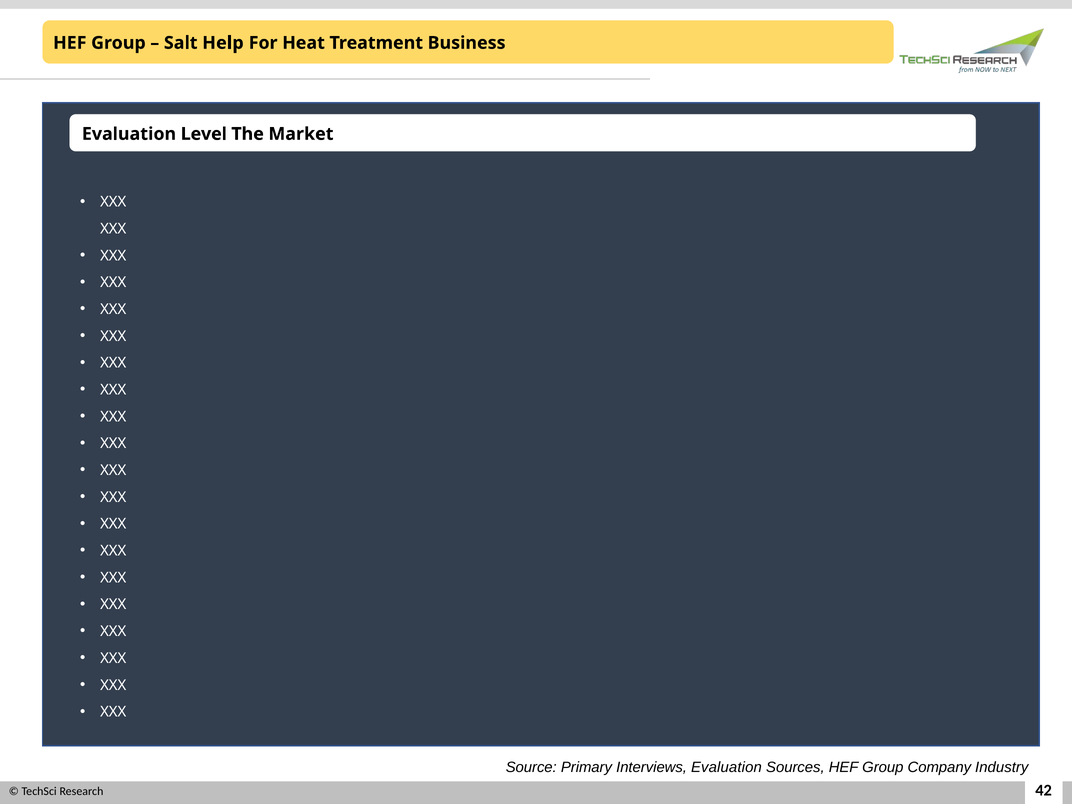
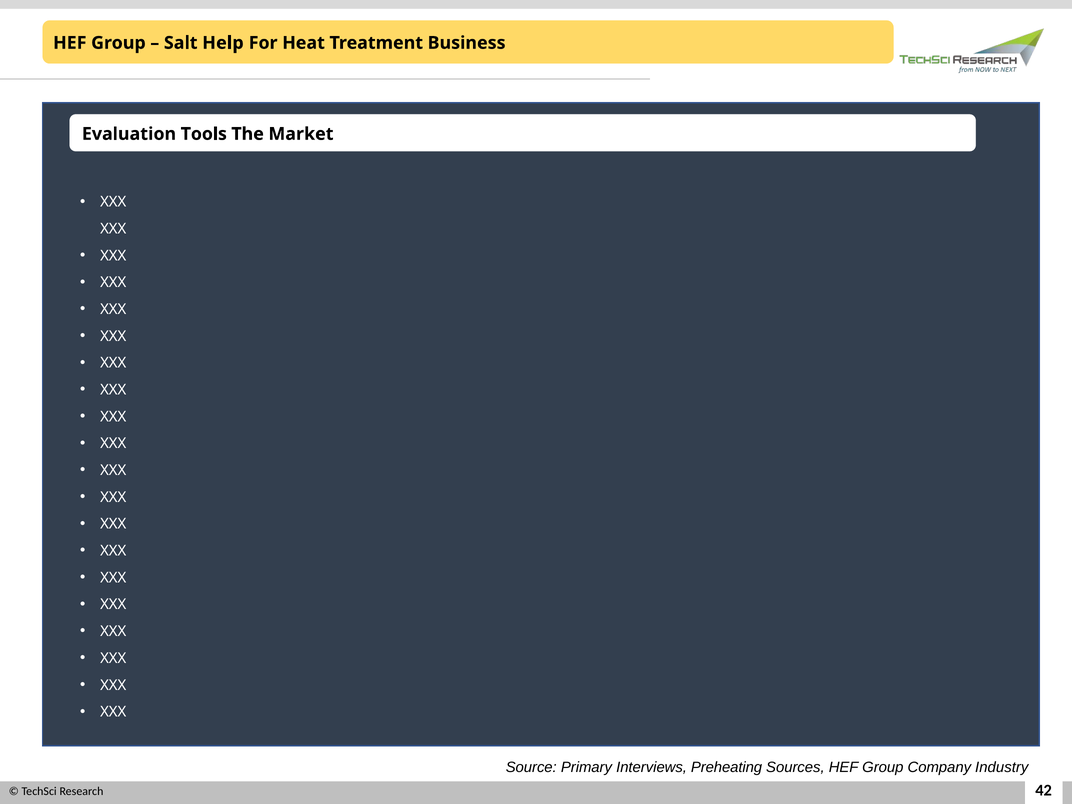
Level: Level -> Tools (204, 134)
Interviews Evaluation: Evaluation -> Preheating (727, 767)
